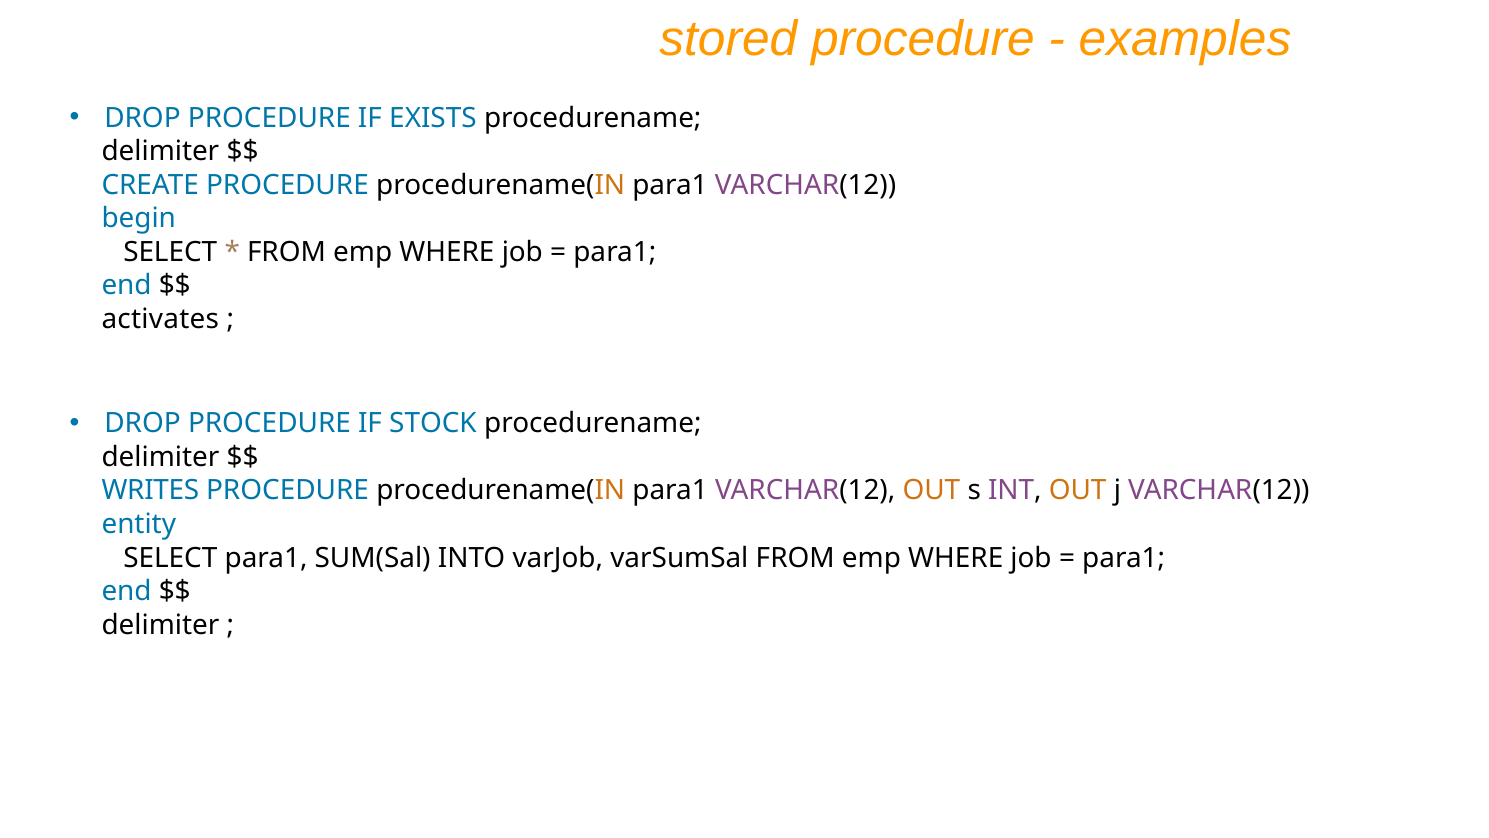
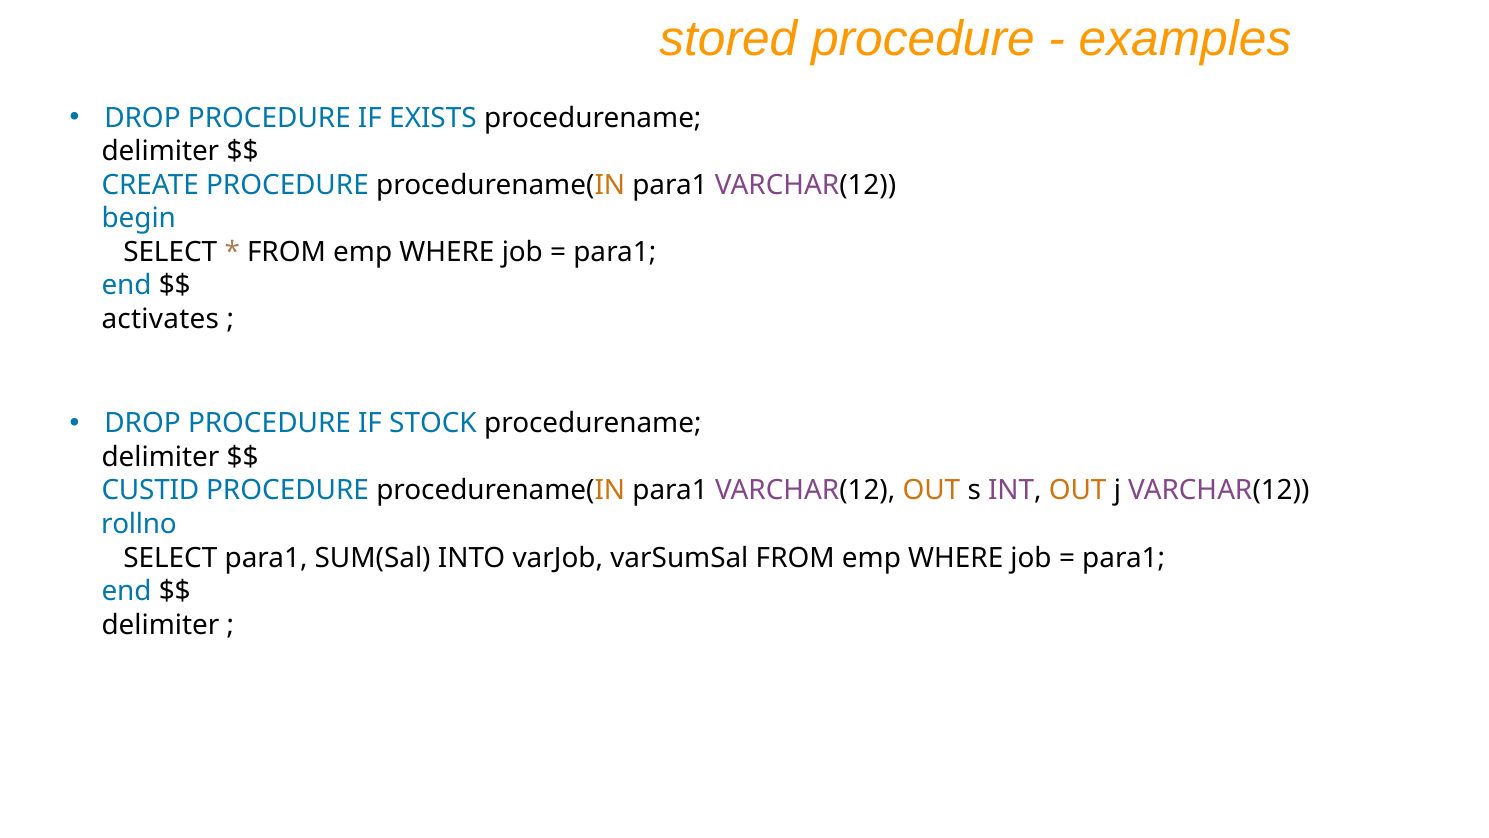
WRITES: WRITES -> CUSTID (150, 491)
entity: entity -> rollno (139, 524)
